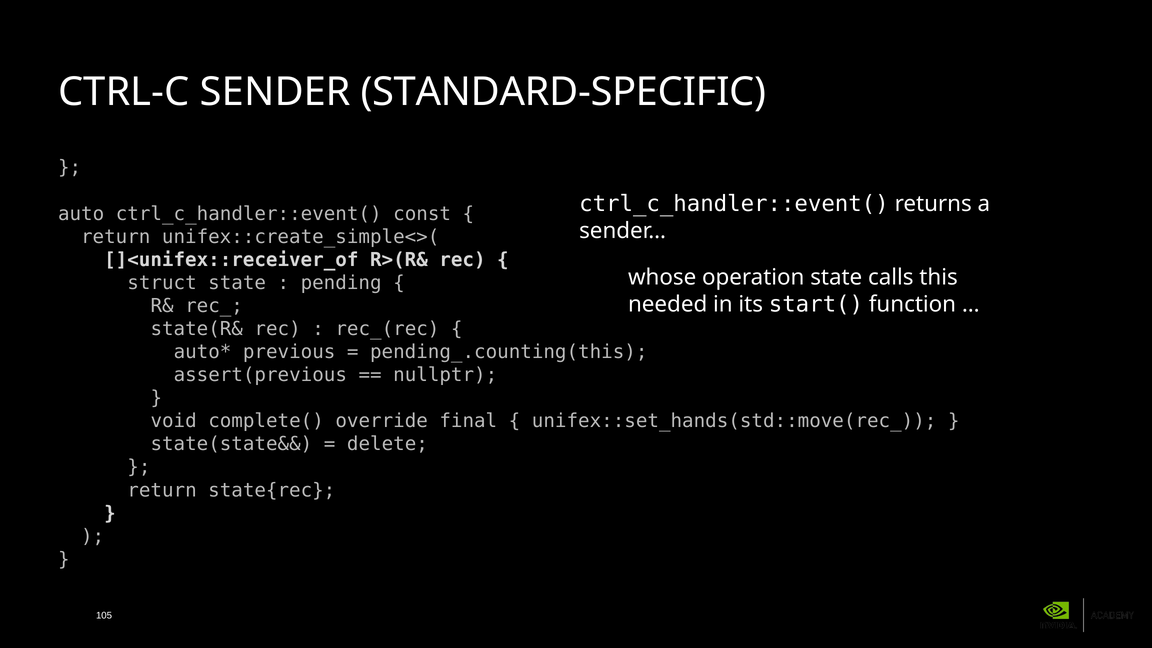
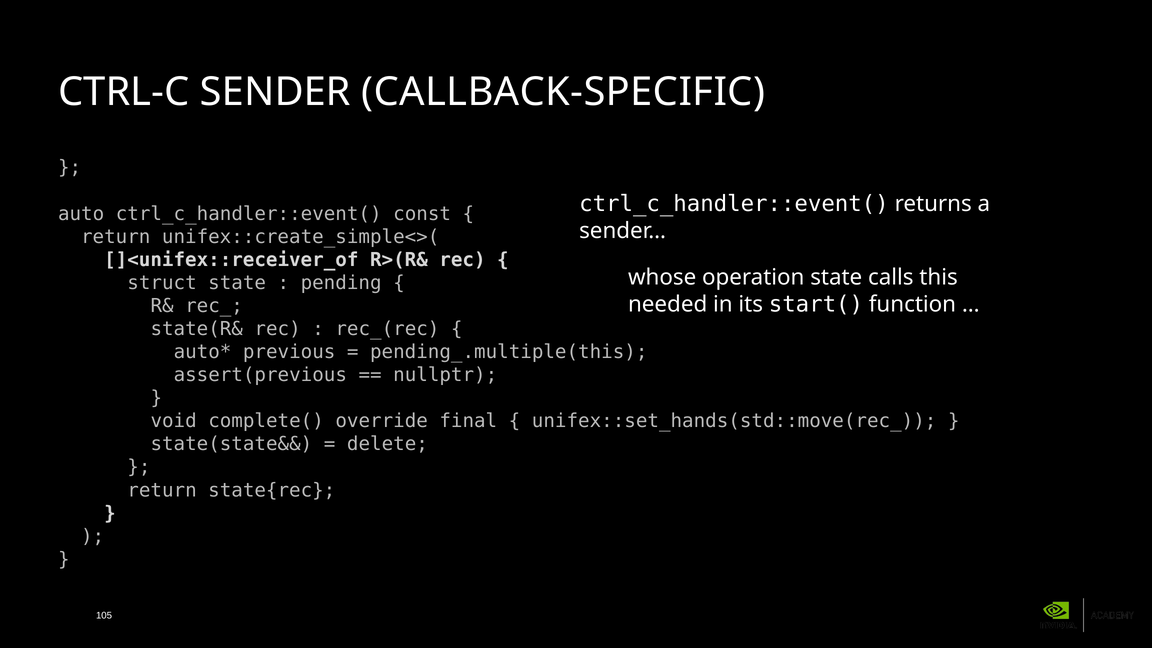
STANDARD-SPECIFIC: STANDARD-SPECIFIC -> CALLBACK-SPECIFIC (563, 92)
pending_.counting(this: pending_.counting(this -> pending_.multiple(this (509, 352)
